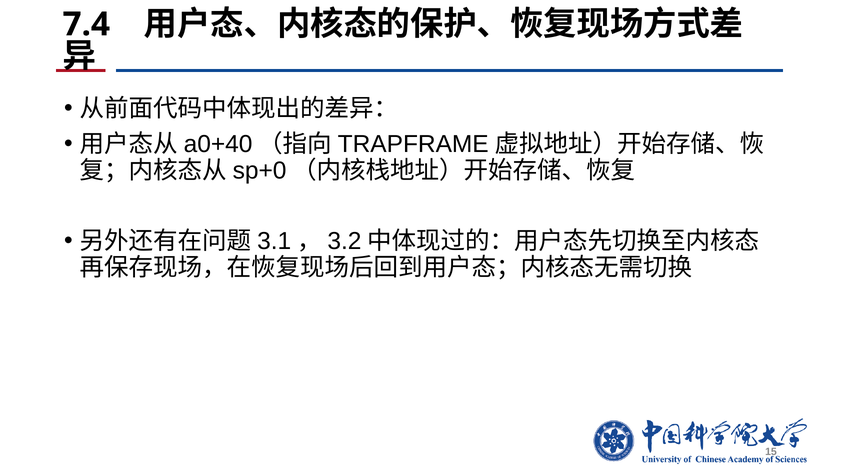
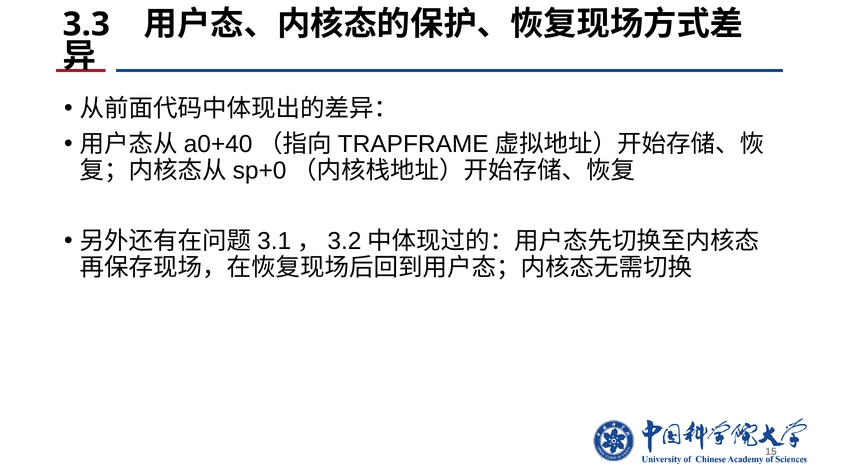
7.4: 7.4 -> 3.3 (86, 24)
